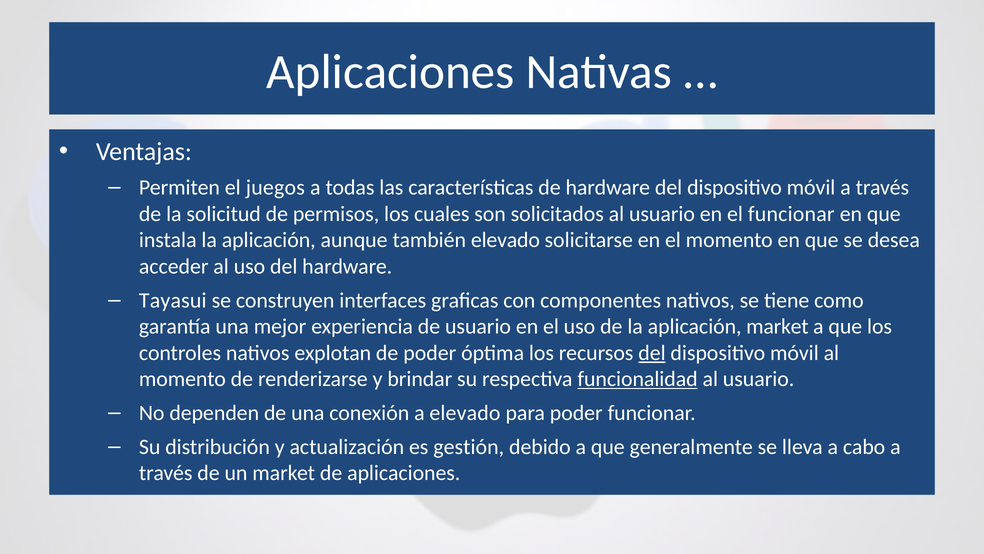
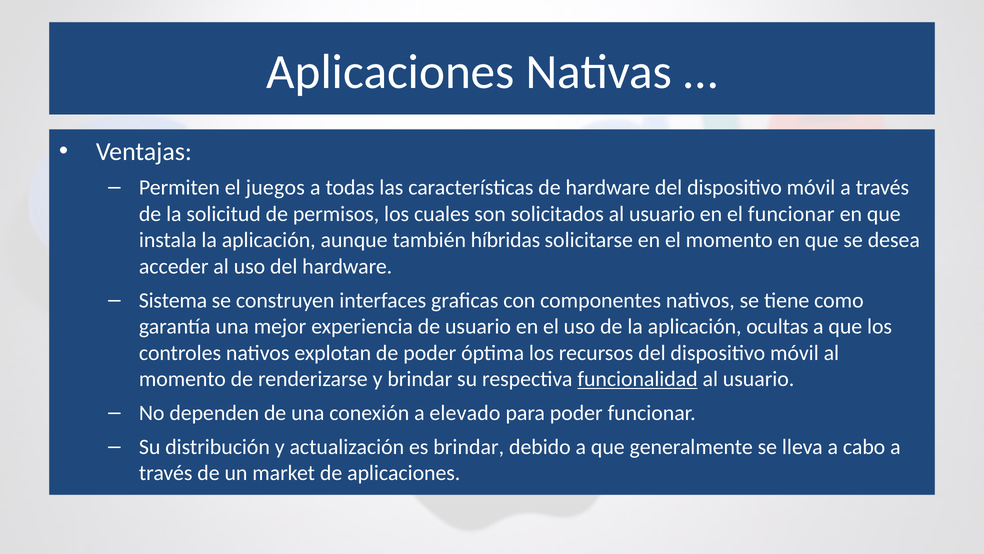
también elevado: elevado -> híbridas (505, 240)
Tayasui: Tayasui -> Sistema (173, 300)
aplicación market: market -> ocultas (777, 326)
del underline: present -> none (652, 353)
es gestión: gestión -> brindar (469, 447)
